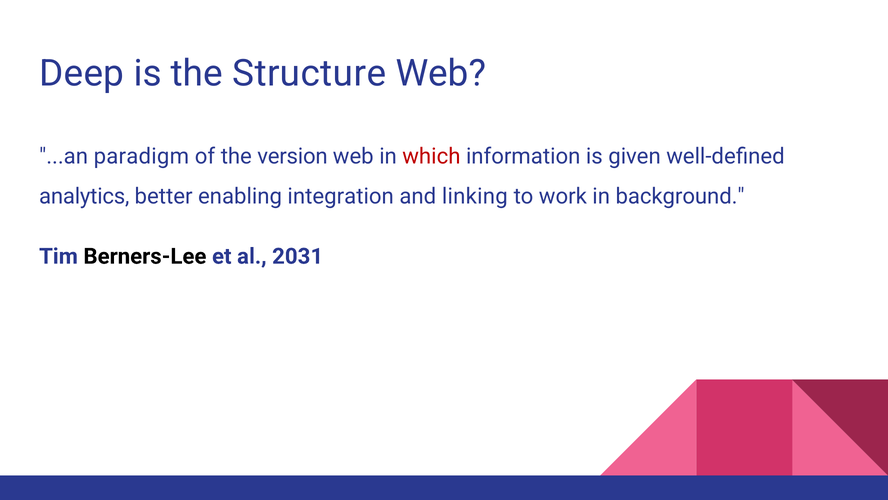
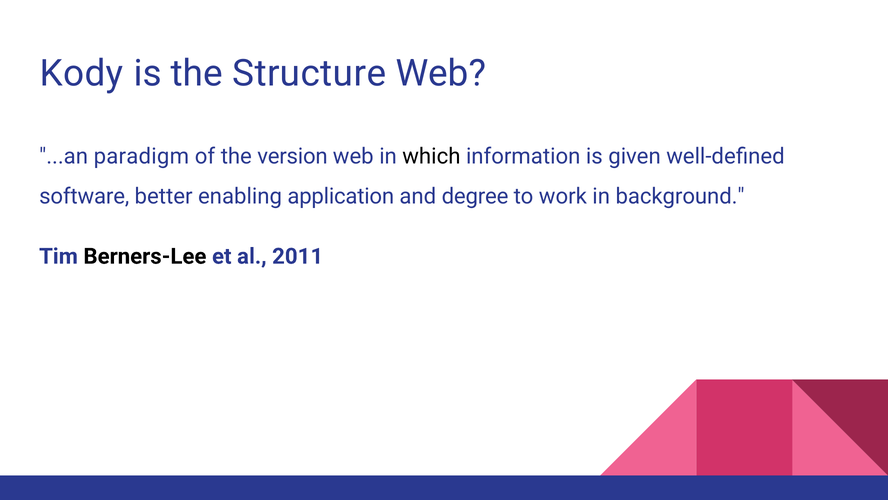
Deep: Deep -> Kody (82, 73)
which colour: red -> black (431, 156)
analytics: analytics -> software (84, 196)
integration: integration -> application (341, 196)
linking: linking -> degree (475, 196)
2031: 2031 -> 2011 (298, 256)
